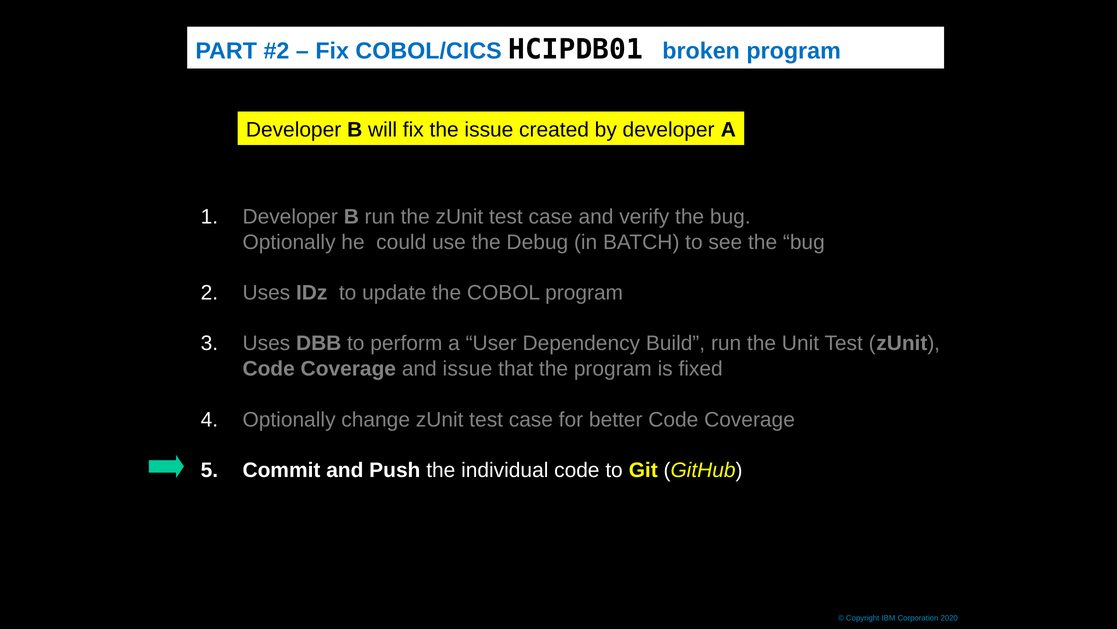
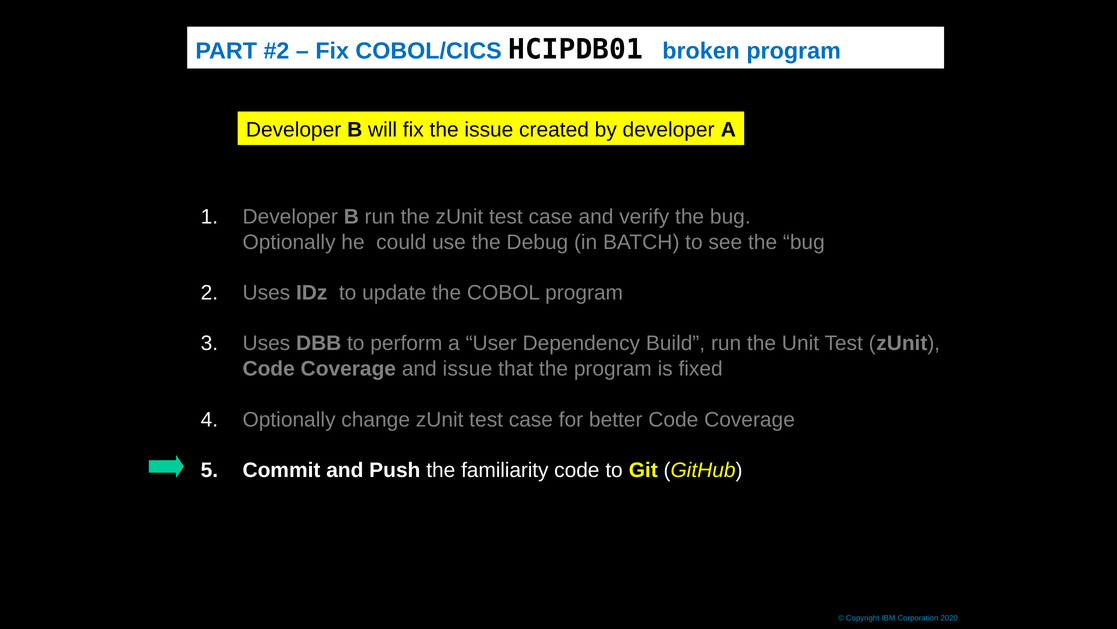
individual: individual -> familiarity (505, 470)
